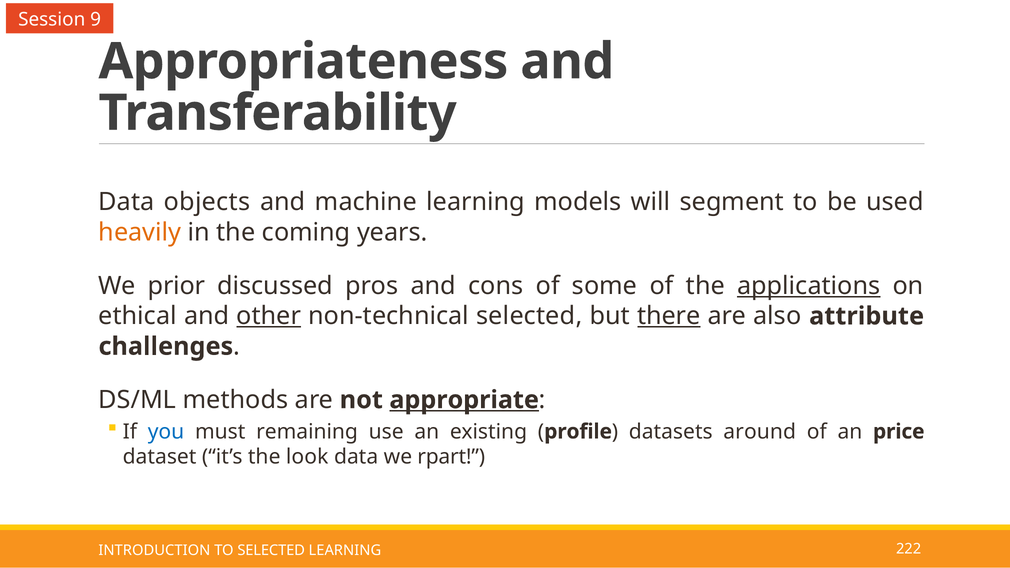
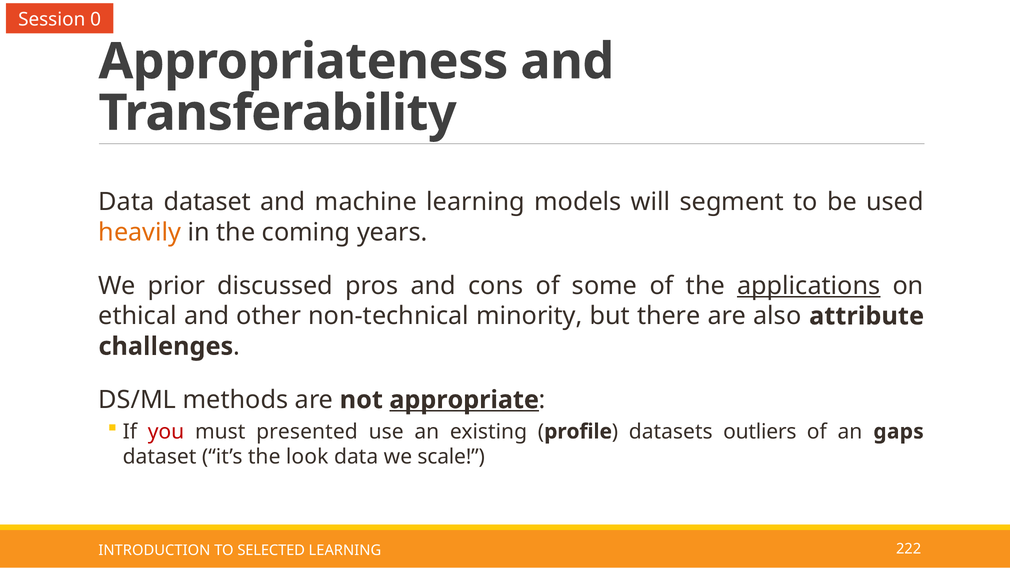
9: 9 -> 0 (96, 20)
Data objects: objects -> dataset (207, 202)
other underline: present -> none (269, 316)
non-technical selected: selected -> minority (529, 316)
there underline: present -> none (669, 316)
you colour: blue -> red (166, 432)
remaining: remaining -> presented (307, 432)
around: around -> outliers (760, 432)
price: price -> gaps (899, 432)
rpart: rpart -> scale (451, 457)
